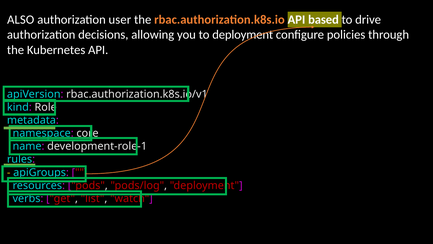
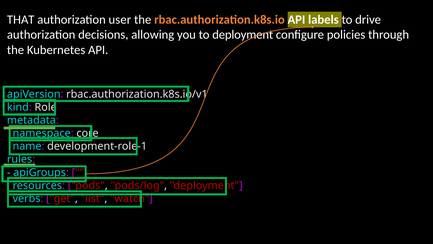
ALSO: ALSO -> THAT (21, 20)
based: based -> labels (323, 20)
